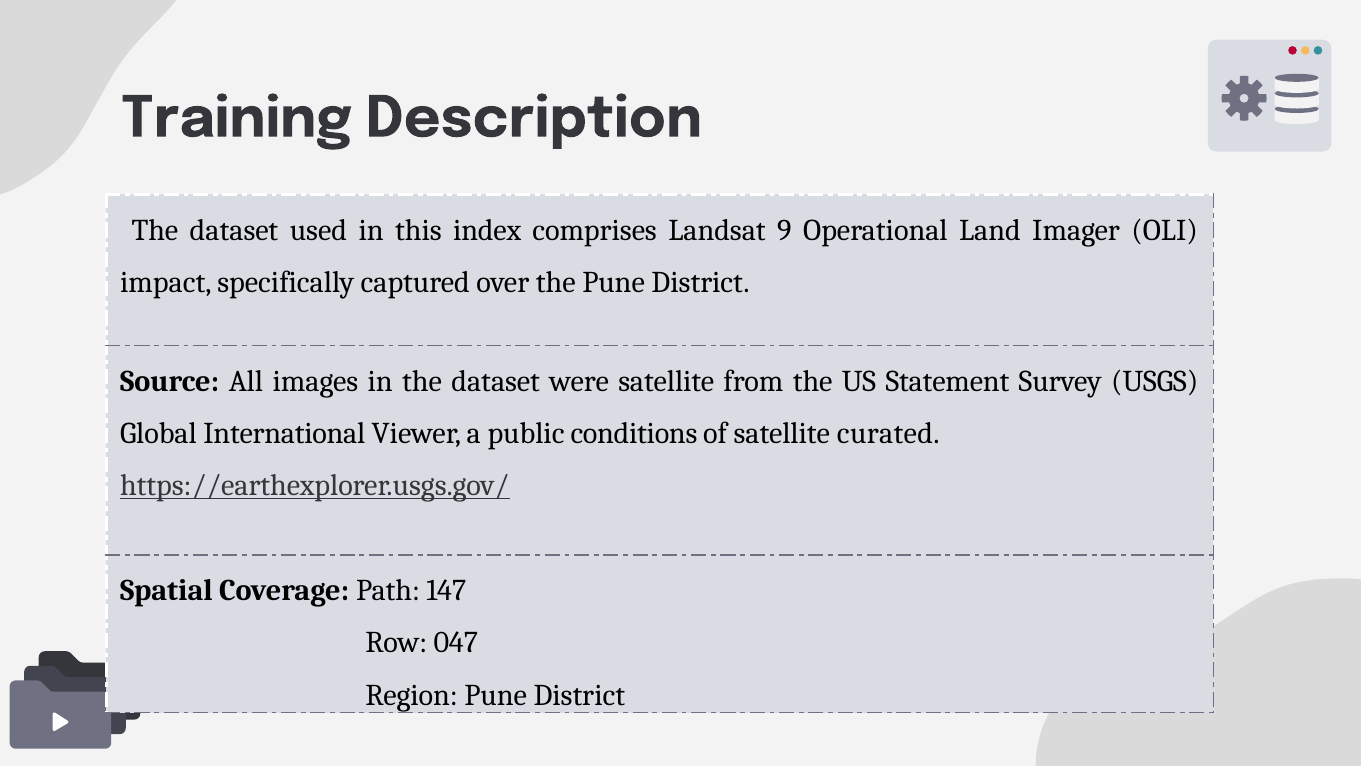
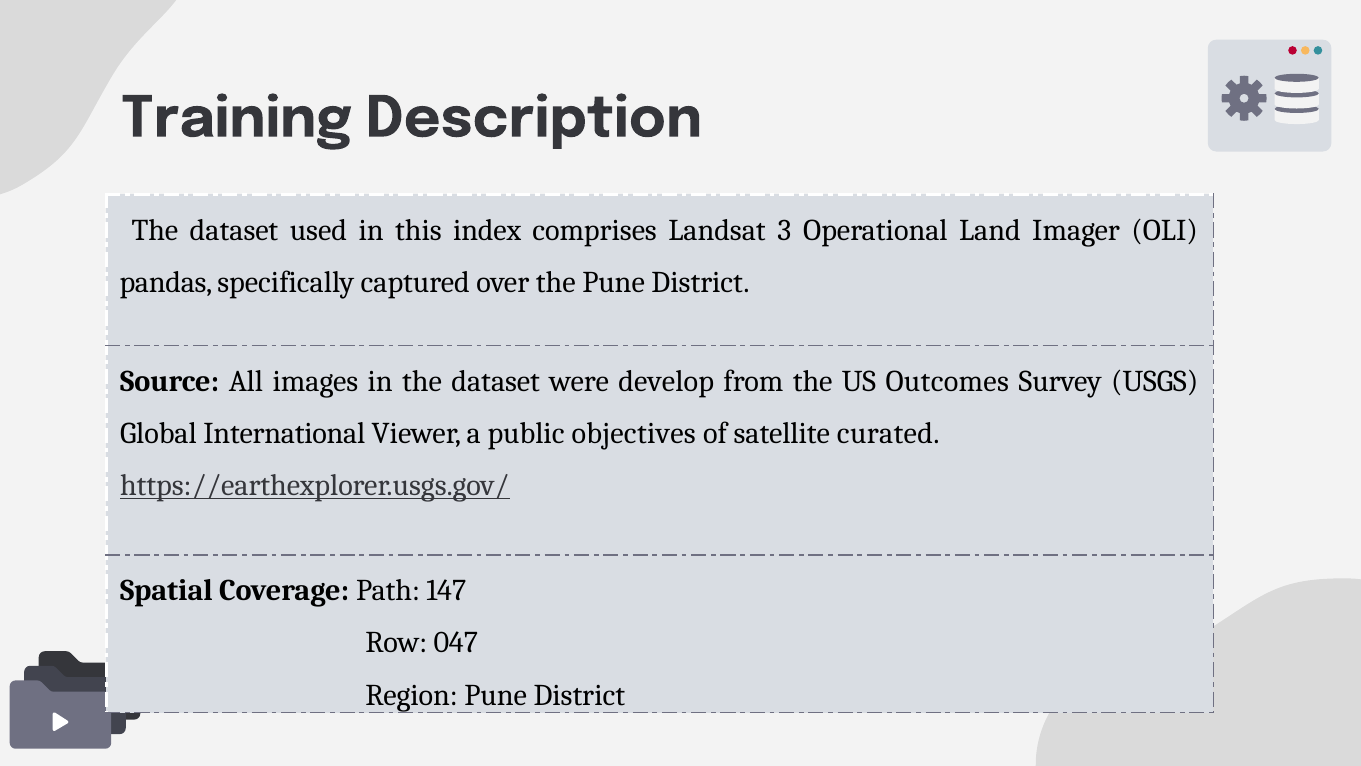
9: 9 -> 3 (784, 230)
impact: impact -> pandas (166, 282)
were satellite: satellite -> develop (666, 381)
Statement: Statement -> Outcomes (947, 381)
conditions: conditions -> objectives (634, 433)
